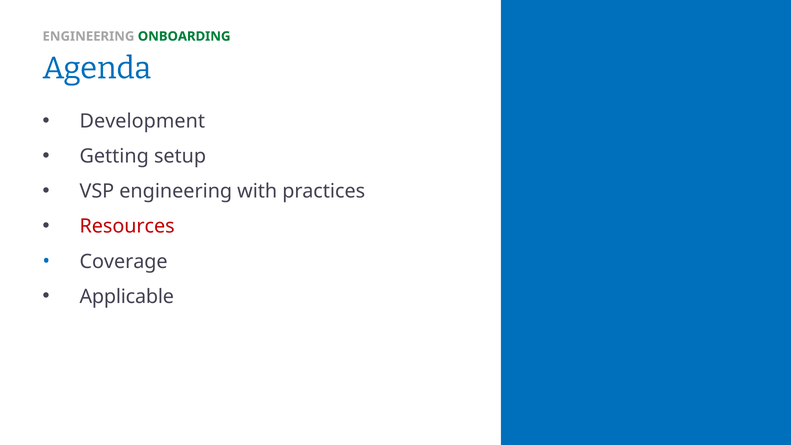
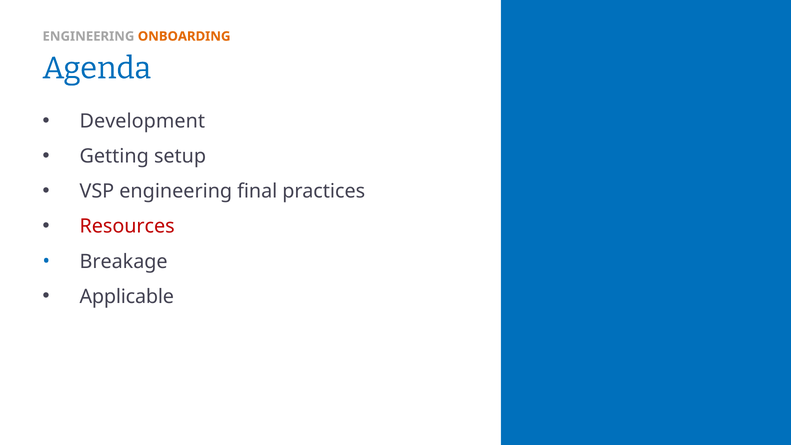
ONBOARDING colour: green -> orange (184, 36)
with: with -> final (257, 191)
Coverage: Coverage -> Breakage (124, 261)
